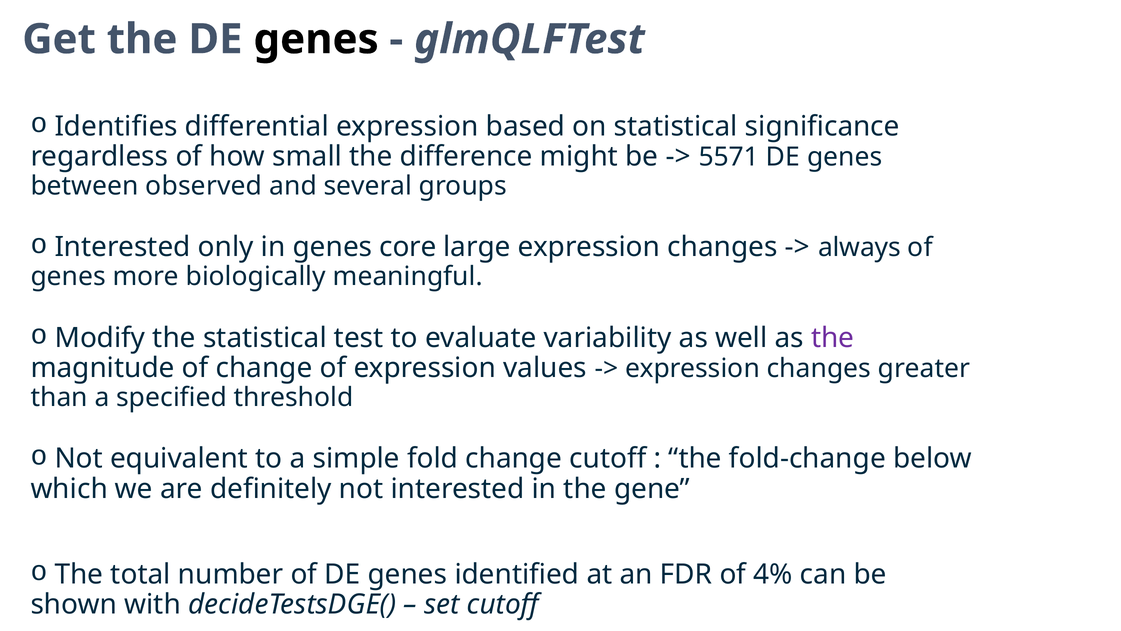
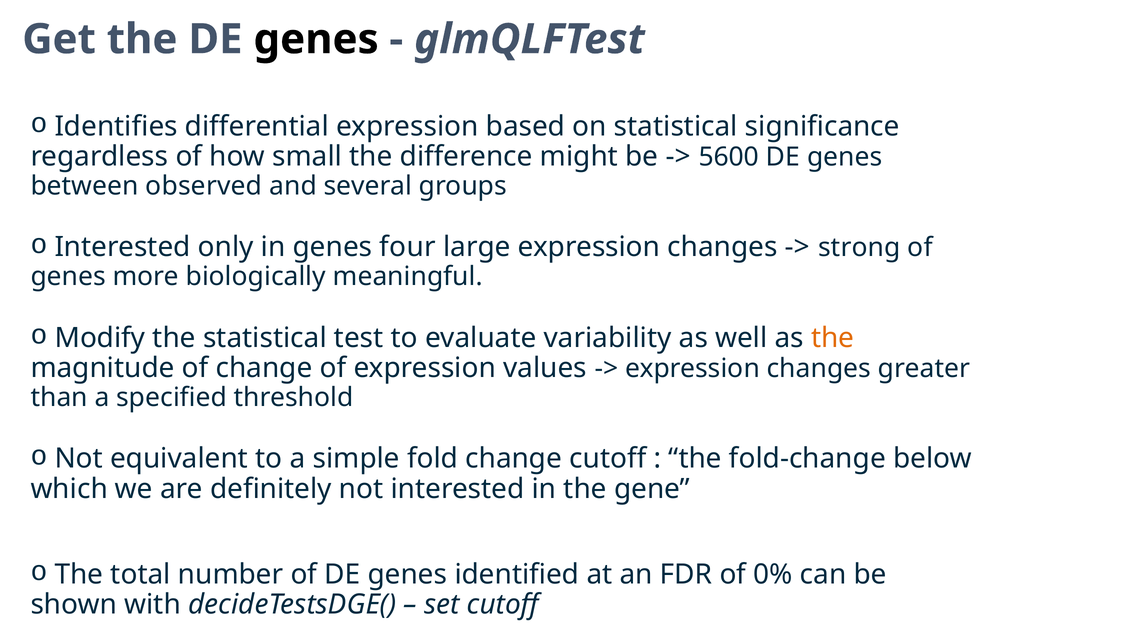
5571: 5571 -> 5600 (729, 157)
core: core -> four (408, 247)
always: always -> strong (859, 248)
the colour: purple -> orange (833, 338)
4%: 4% -> 0% (773, 574)
